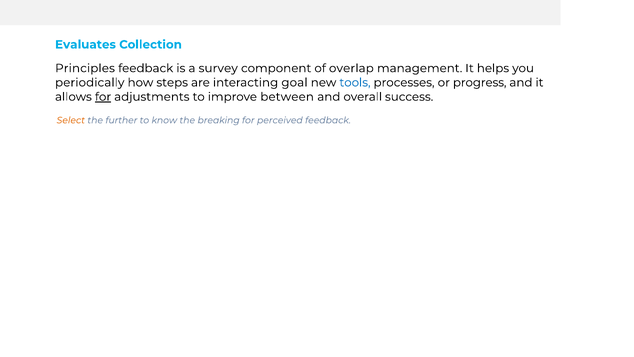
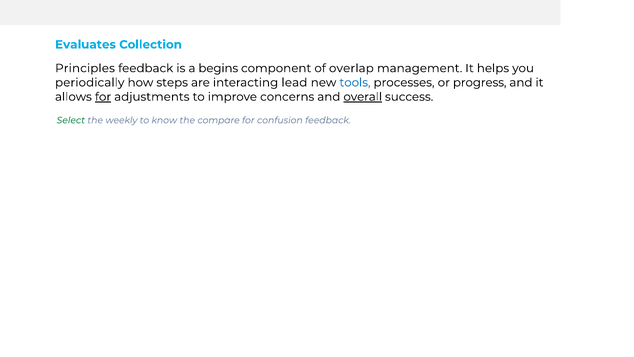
survey: survey -> begins (218, 68)
goal: goal -> lead (294, 82)
between: between -> concerns (287, 97)
overall underline: none -> present (363, 97)
Select colour: orange -> green (71, 120)
further: further -> weekly (121, 120)
breaking: breaking -> compare (219, 120)
perceived: perceived -> confusion (280, 120)
